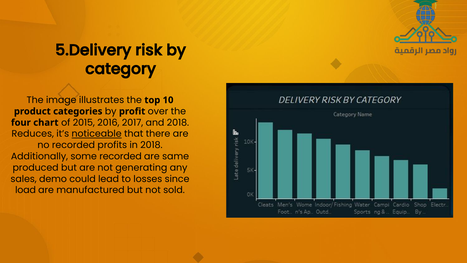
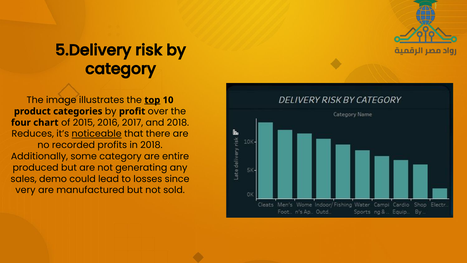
top underline: none -> present (152, 100)
some recorded: recorded -> category (120, 156)
same: same -> entire (176, 156)
load: load -> very (25, 190)
